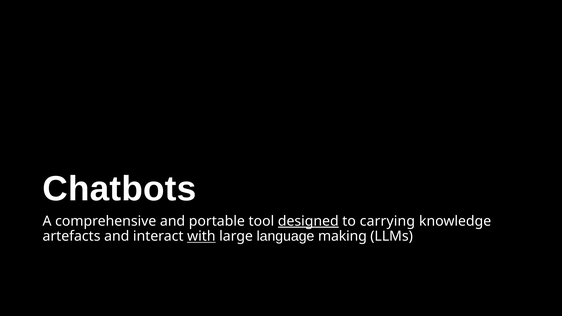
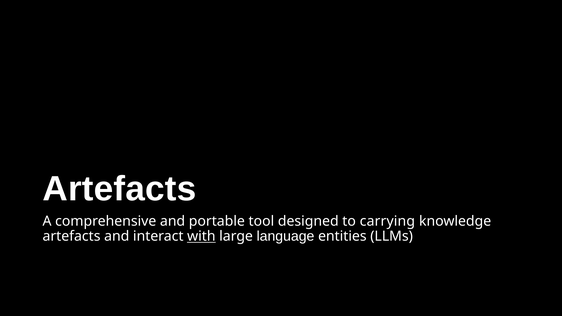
Chatbots: Chatbots -> Artefacts (119, 189)
designed underline: present -> none (308, 221)
making: making -> entities (342, 236)
